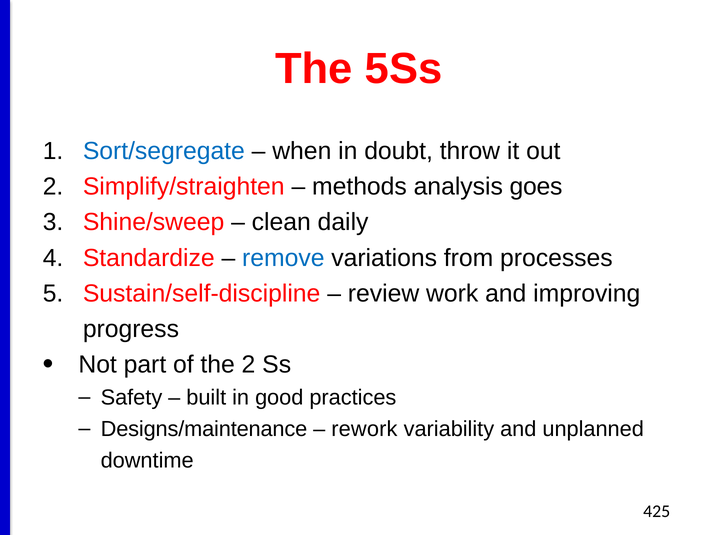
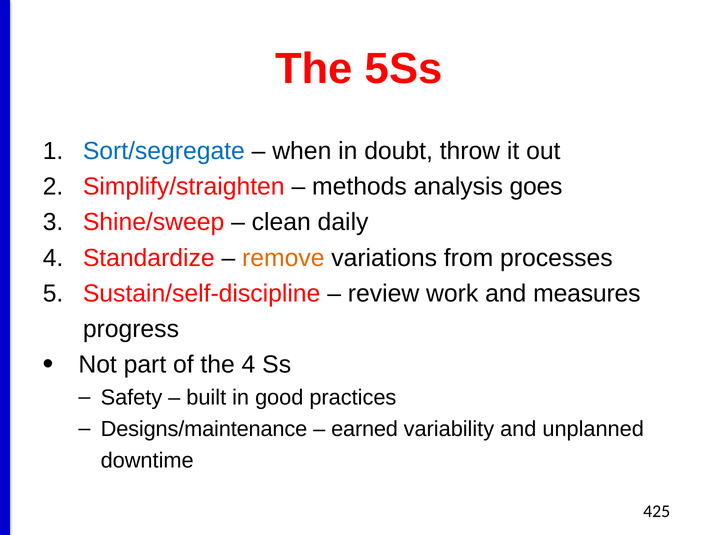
remove colour: blue -> orange (283, 258)
improving: improving -> measures (587, 293)
the 2: 2 -> 4 (248, 365)
rework: rework -> earned (365, 429)
